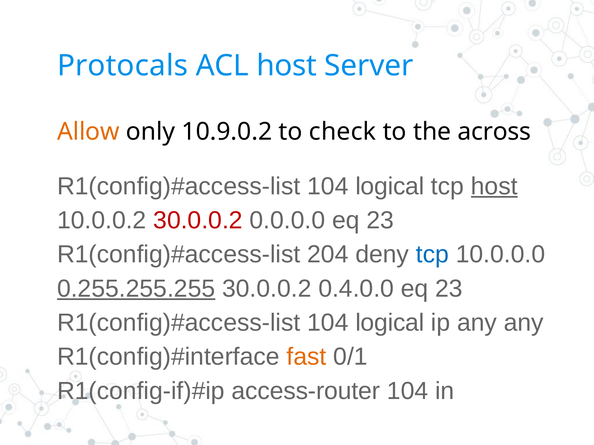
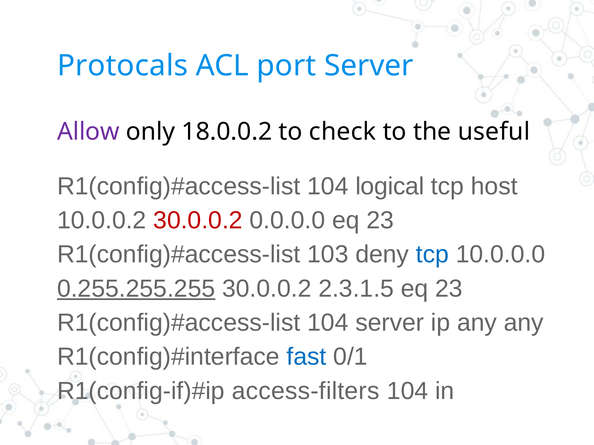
ACL host: host -> port (286, 66)
Allow colour: orange -> purple (88, 132)
10.9.0.2: 10.9.0.2 -> 18.0.0.2 (227, 132)
across: across -> useful (494, 132)
host underline: present -> none (494, 186)
204: 204 -> 103 (328, 255)
0.4.0.0: 0.4.0.0 -> 2.3.1.5 (356, 289)
logical: logical -> server (390, 323)
fast colour: orange -> blue (306, 357)
access-router: access-router -> access-filters (306, 391)
